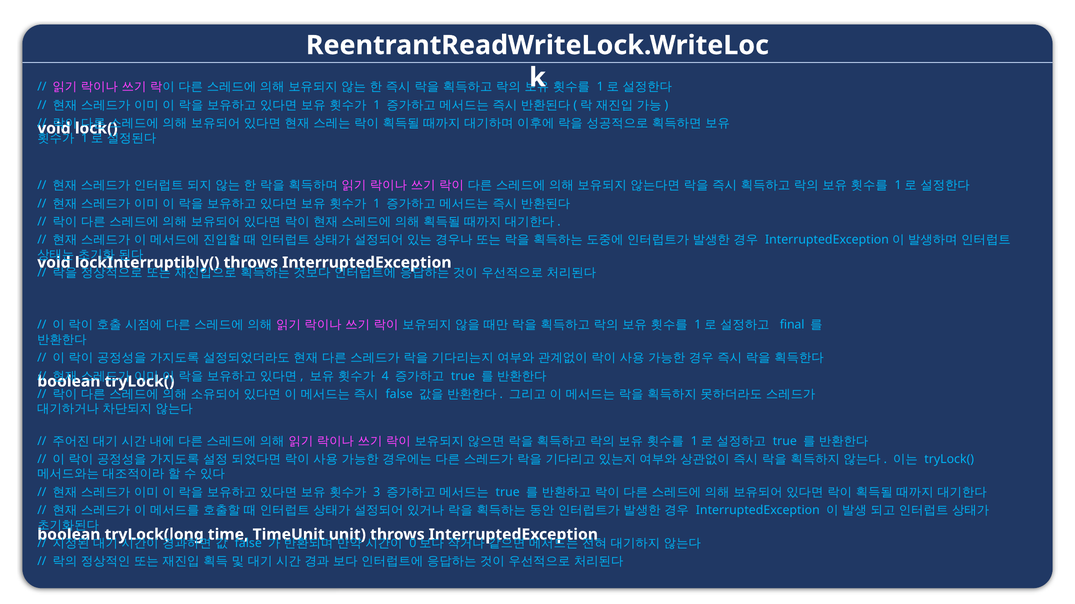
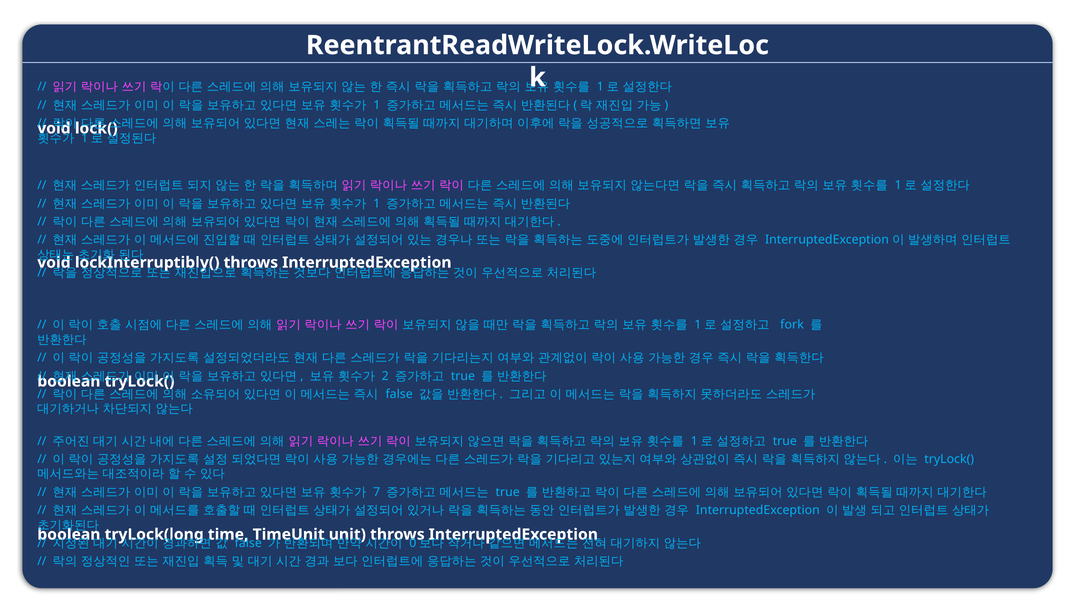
final: final -> fork (792, 325)
4: 4 -> 2 (385, 376)
3: 3 -> 7 (377, 493)
